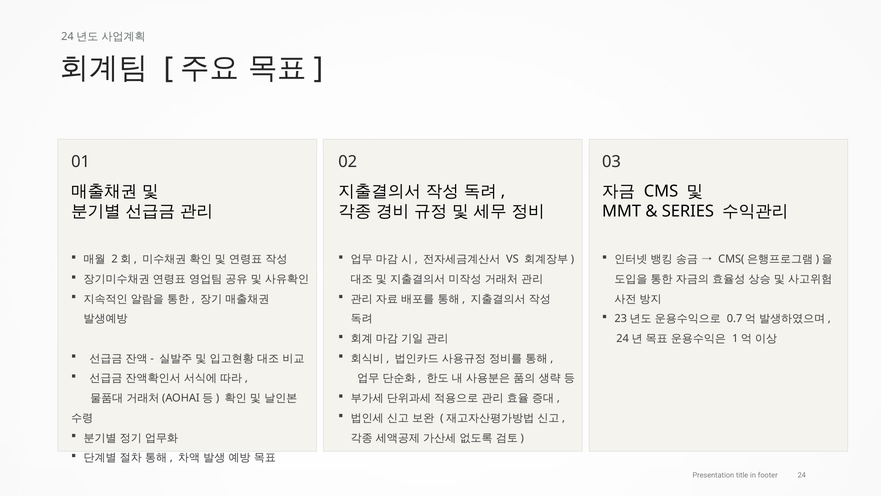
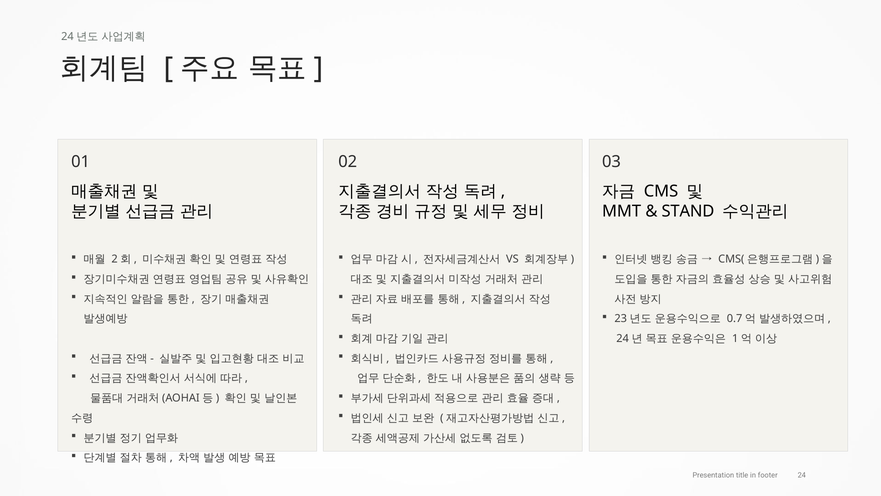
SERIES: SERIES -> STAND (688, 211)
